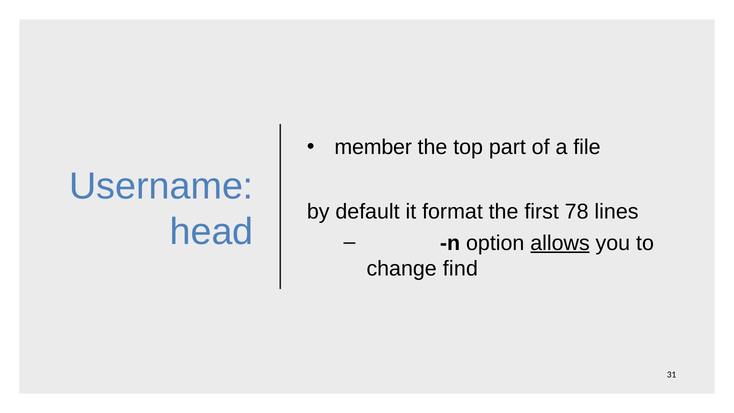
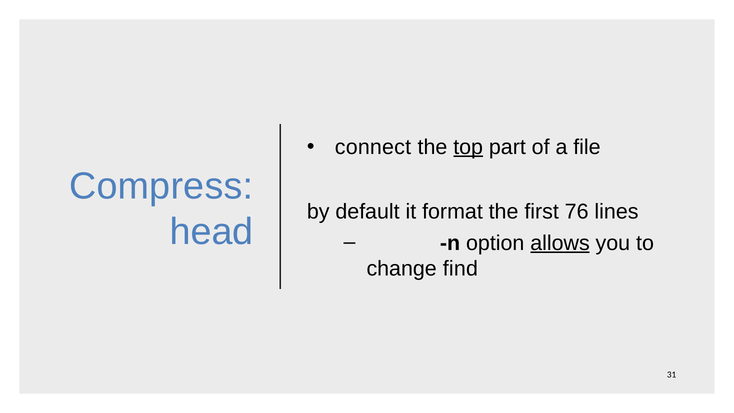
member: member -> connect (373, 147)
top underline: none -> present (468, 147)
Username: Username -> Compress (161, 186)
78: 78 -> 76 (577, 212)
